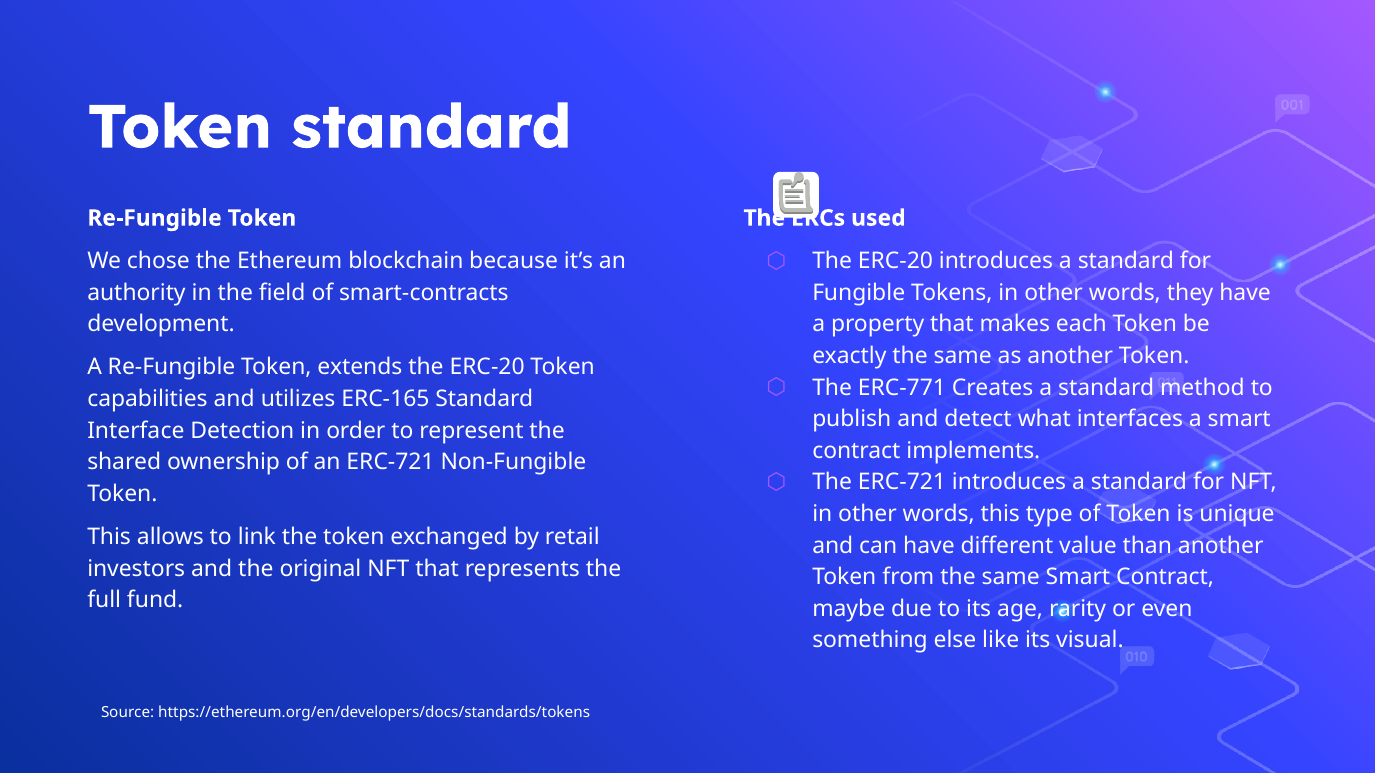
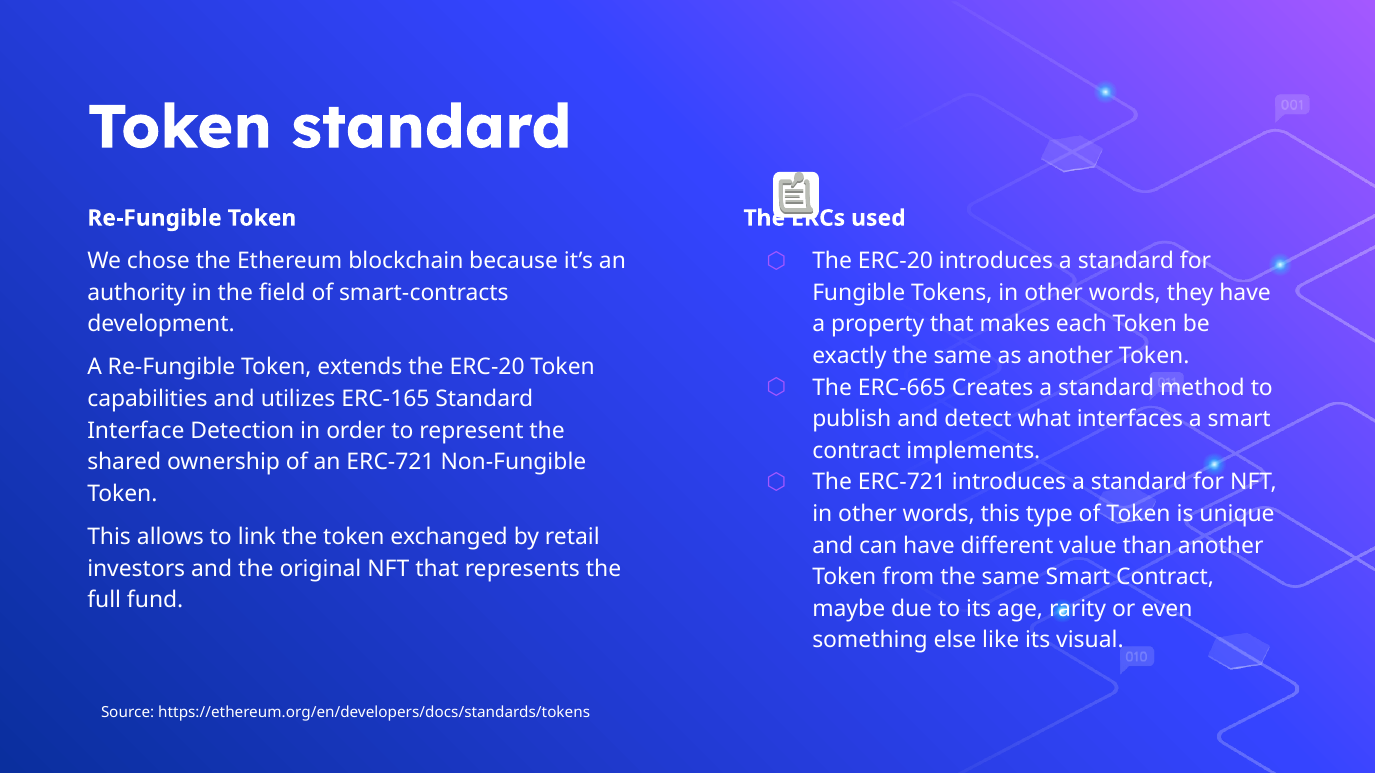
ERC-771: ERC-771 -> ERC-665 (902, 388)
